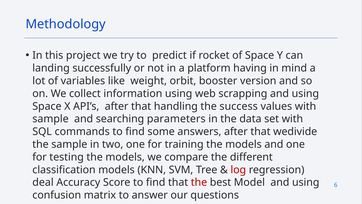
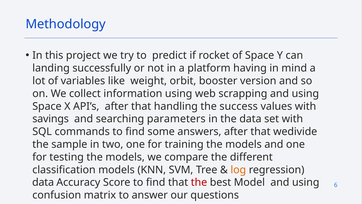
sample: sample -> savings (51, 119)
log colour: red -> orange (238, 169)
deal: deal -> data (43, 182)
